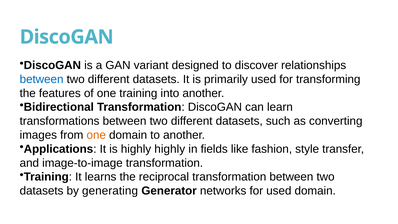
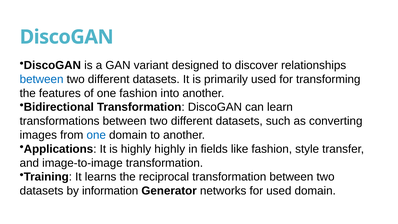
one training: training -> fashion (138, 93)
one colour: orange -> blue (96, 135)
generating: generating -> information (110, 191)
